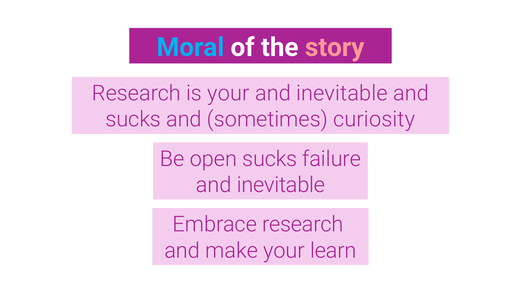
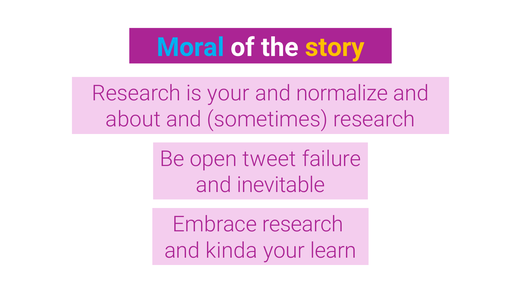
story colour: pink -> yellow (335, 47)
inevitable: inevitable -> normalize (342, 93)
sucks: sucks -> about (133, 119)
sometimes curiosity: curiosity -> research (374, 119)
open sucks: sucks -> tweet (269, 159)
make: make -> kinda (231, 251)
